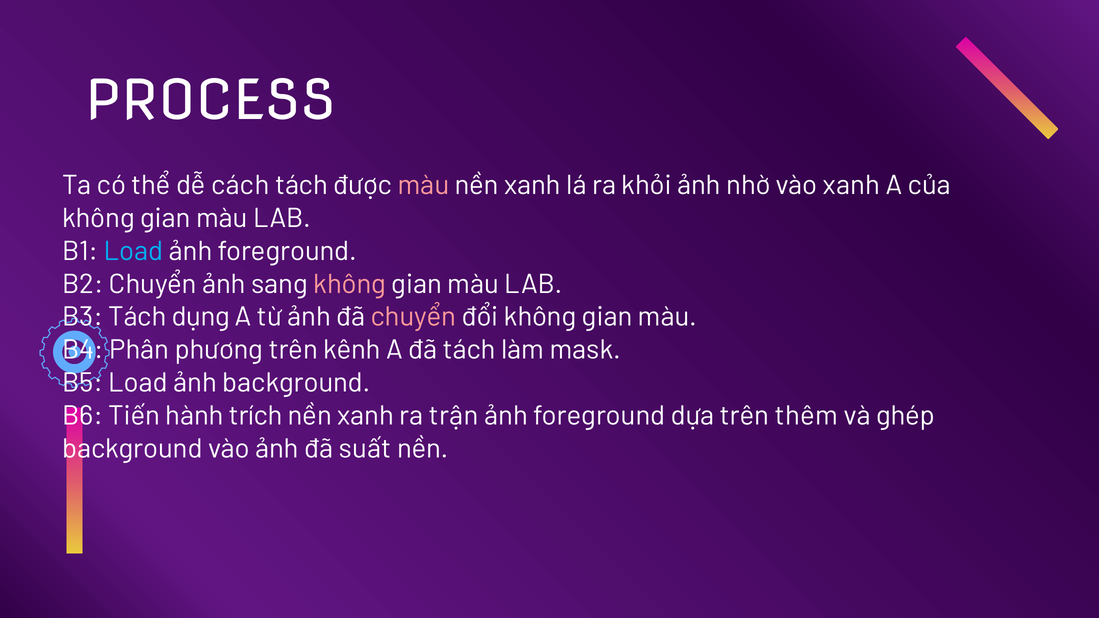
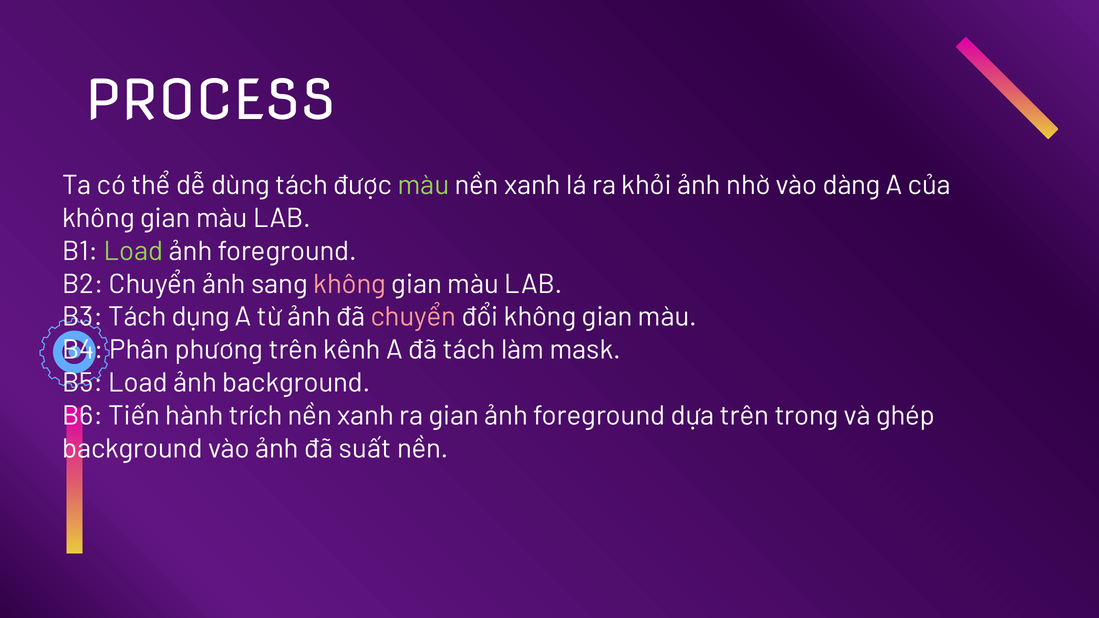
cách: cách -> dùng (240, 185)
màu colour: pink -> light green (423, 185)
vào xanh: xanh -> dàng (852, 185)
Load colour: light blue -> light green (134, 251)
ra trận: trận -> gian (454, 416)
thêm: thêm -> trong (807, 416)
